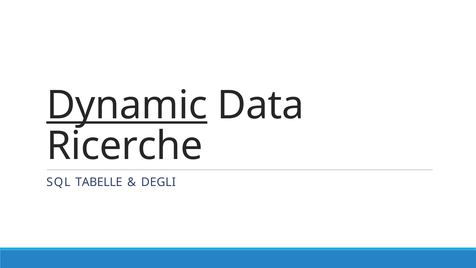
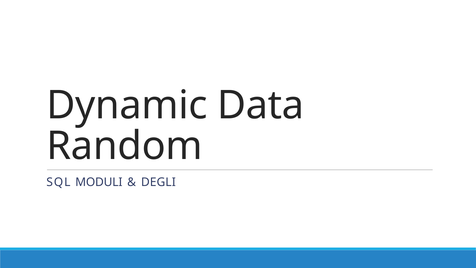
Dynamic underline: present -> none (127, 105)
Ricerche: Ricerche -> Random (125, 146)
TABELLE: TABELLE -> MODULI (99, 182)
